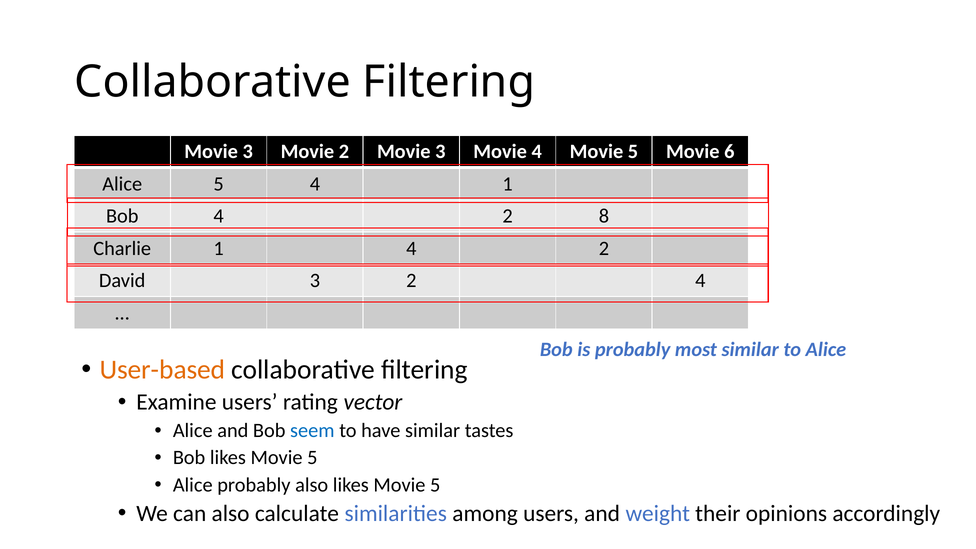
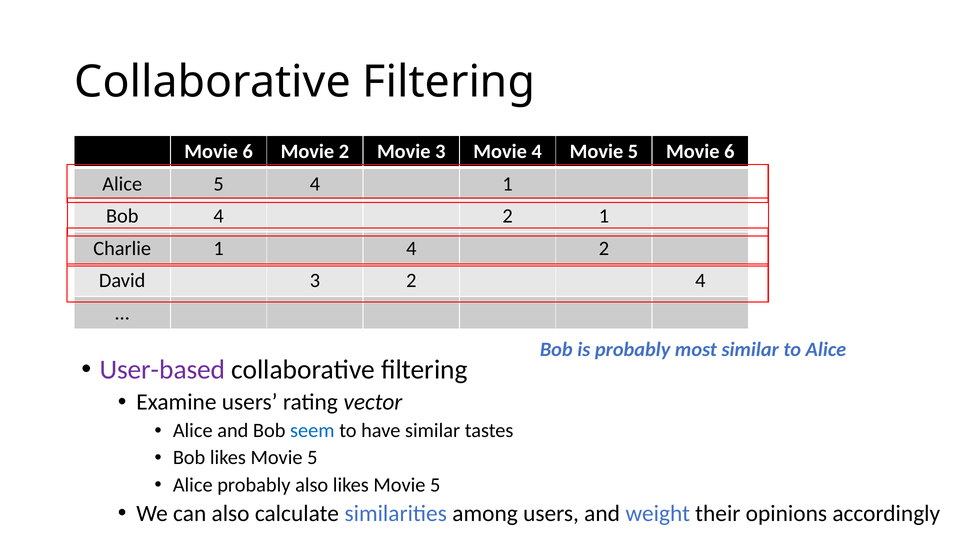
3: 3 -> 6 (248, 152)
2 8: 8 -> 1 (604, 216)
User-based colour: orange -> purple (162, 369)
